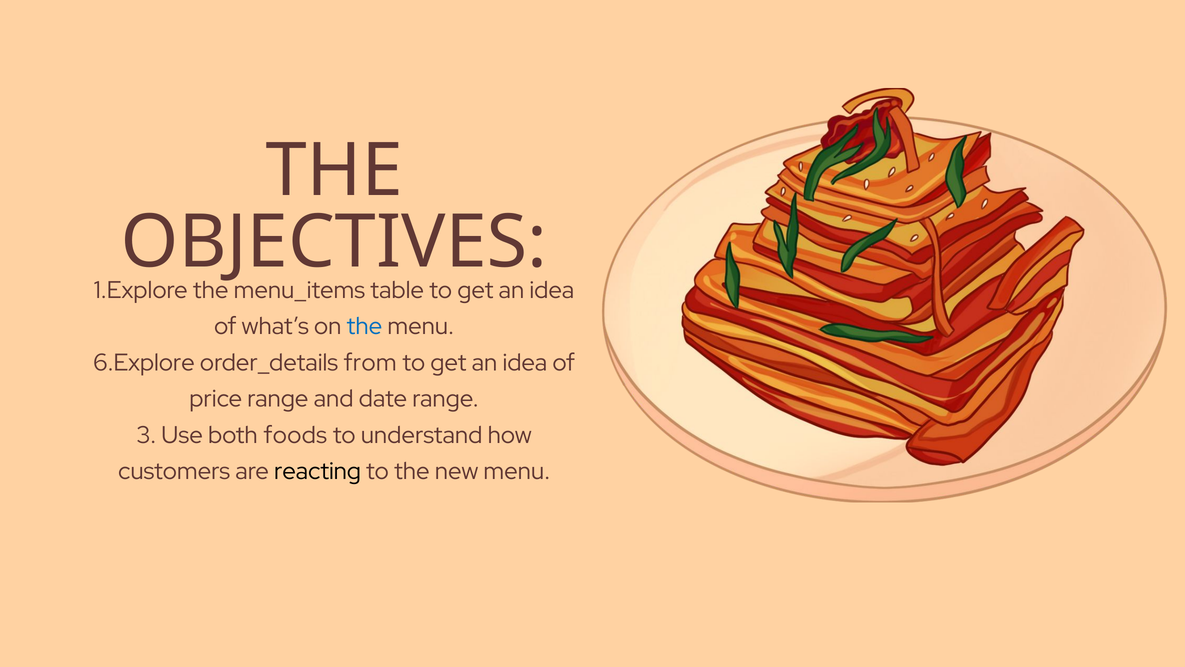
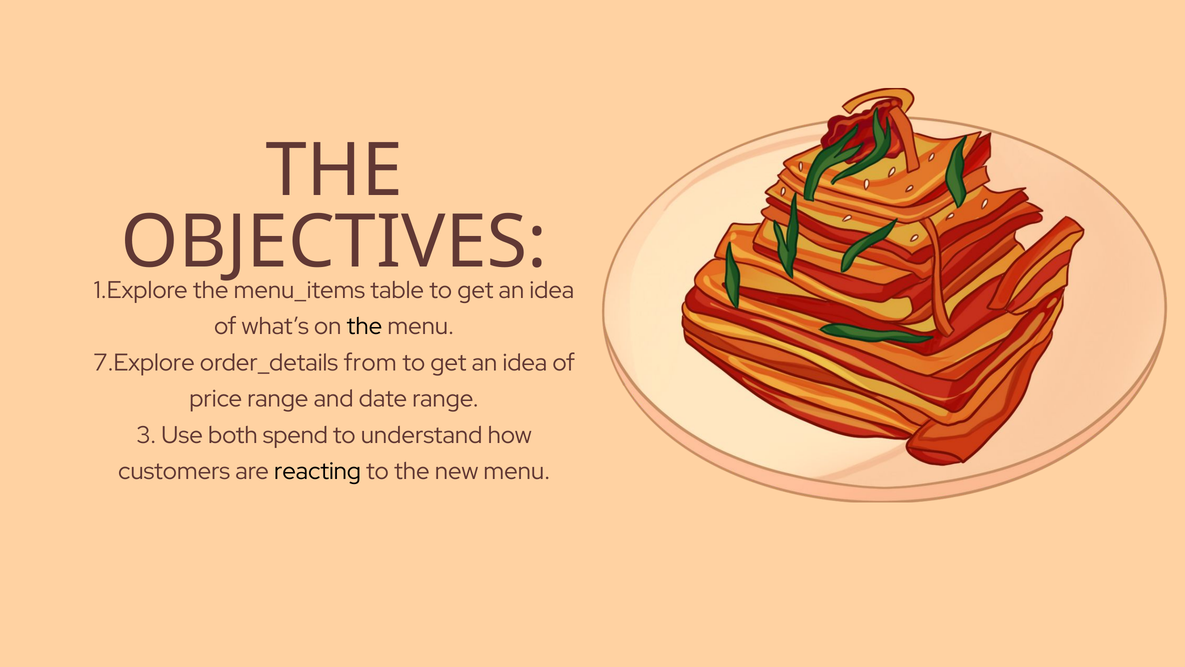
the colour: blue -> black (364, 326)
6.Explore: 6.Explore -> 7.Explore (144, 362)
foods: foods -> spend (295, 435)
